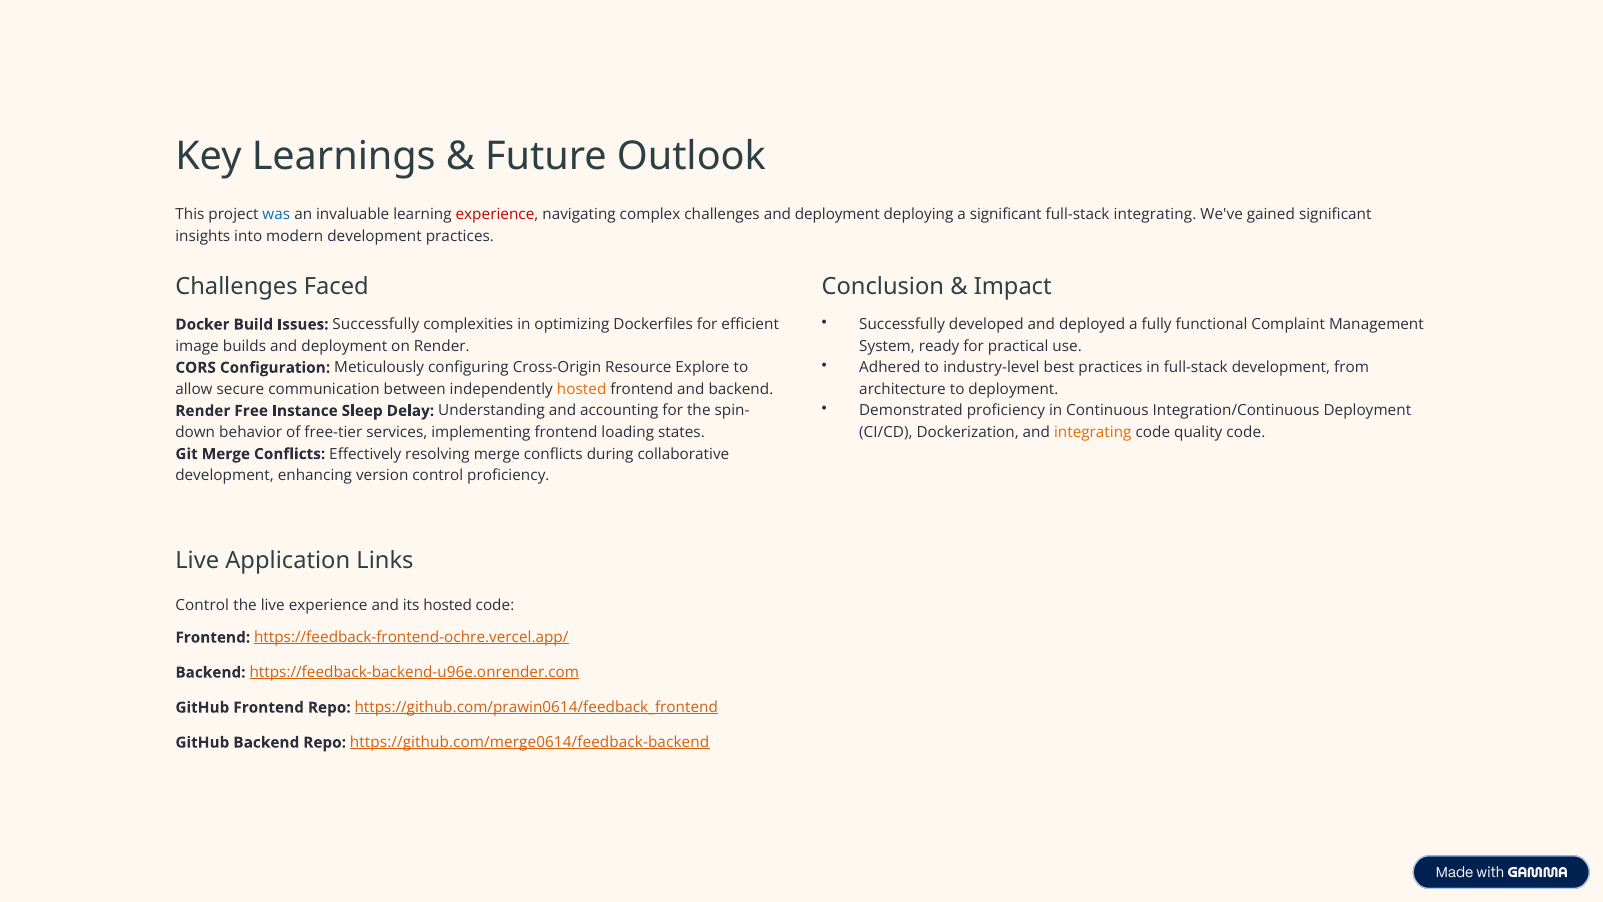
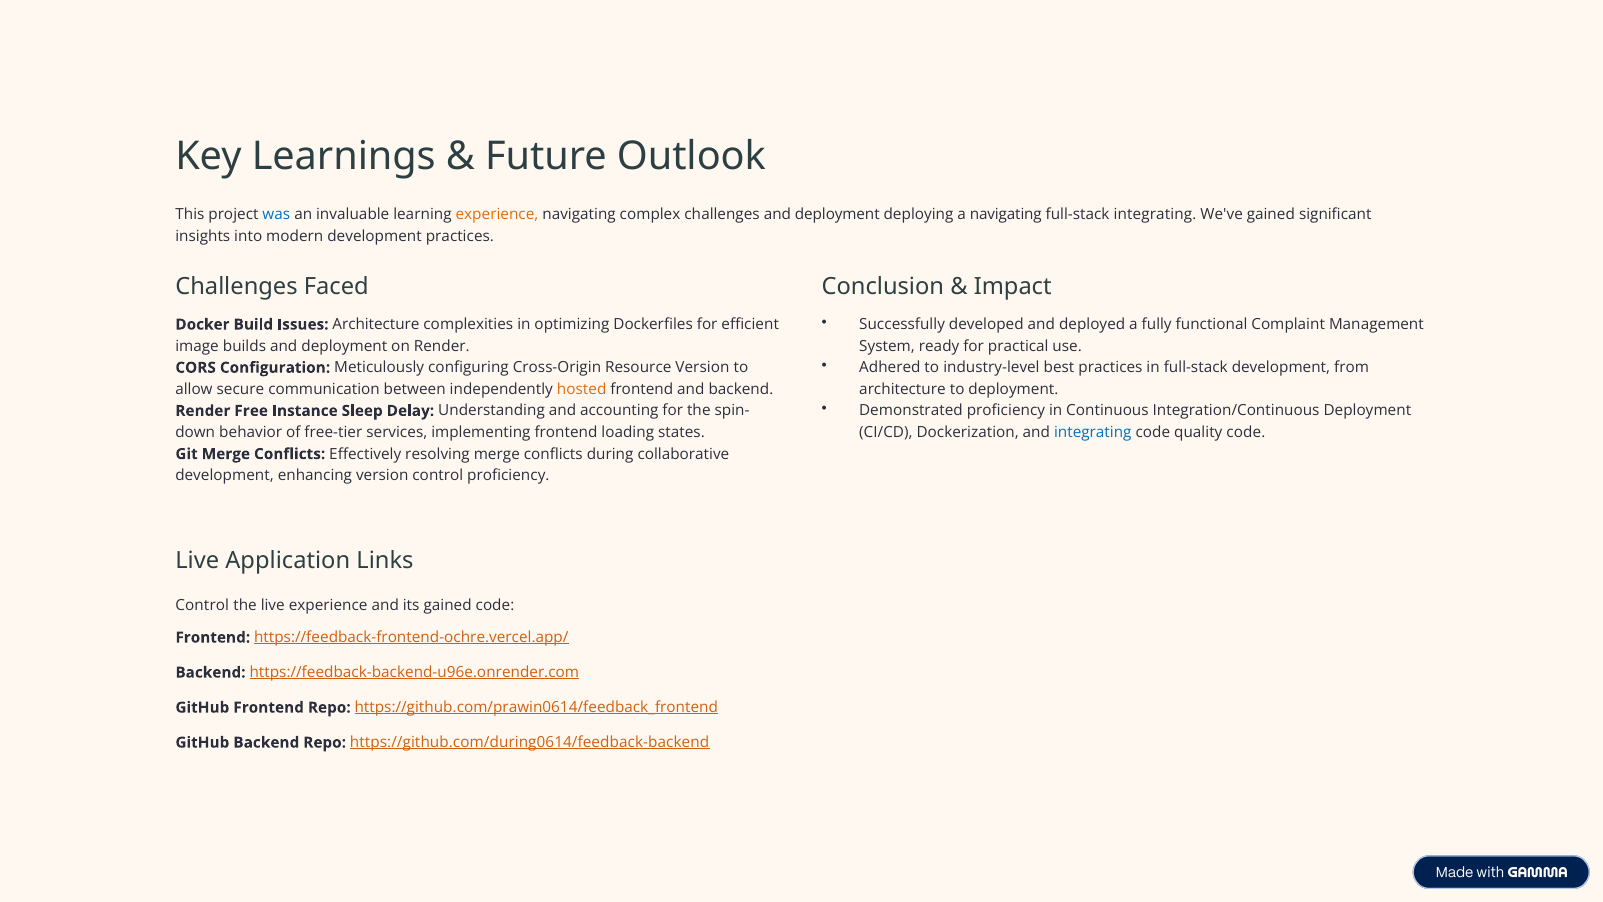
experience colour: red -> orange (497, 214)
a significant: significant -> navigating (1006, 214)
Issues Successfully: Successfully -> Architecture (376, 324)
Resource Explore: Explore -> Version (702, 368)
integrating colour: orange -> blue (1093, 432)
its hosted: hosted -> gained (448, 605)
https://github.com/merge0614/feedback-backend: https://github.com/merge0614/feedback-backend -> https://github.com/during0614/feedback-backend (530, 742)
